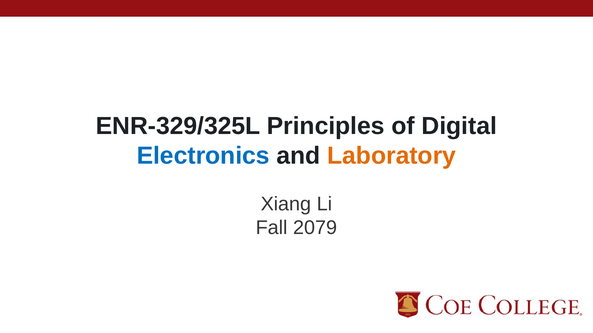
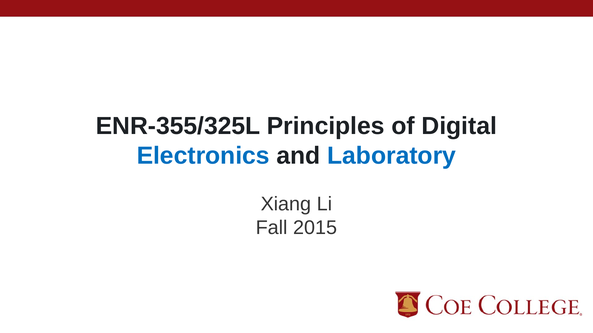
ENR-329/325L: ENR-329/325L -> ENR-355/325L (178, 126)
Laboratory colour: orange -> blue (392, 156)
2079: 2079 -> 2015 (315, 228)
